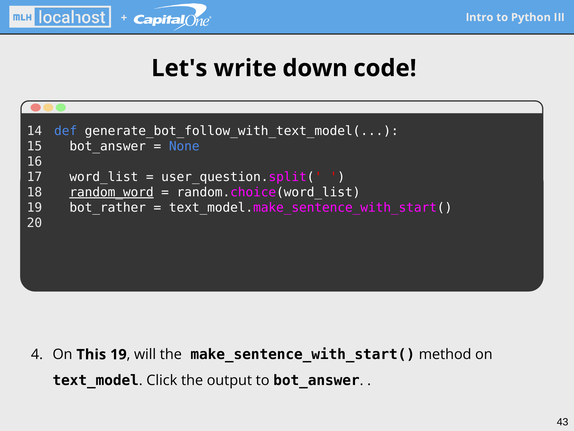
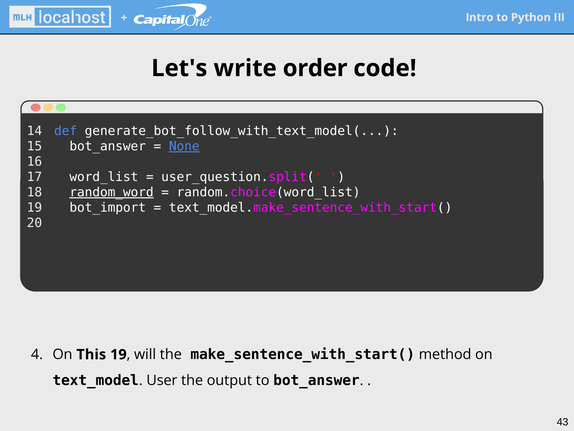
down: down -> order (315, 68)
None underline: none -> present (184, 146)
bot_rather: bot_rather -> bot_import (108, 207)
Click: Click -> User (162, 380)
